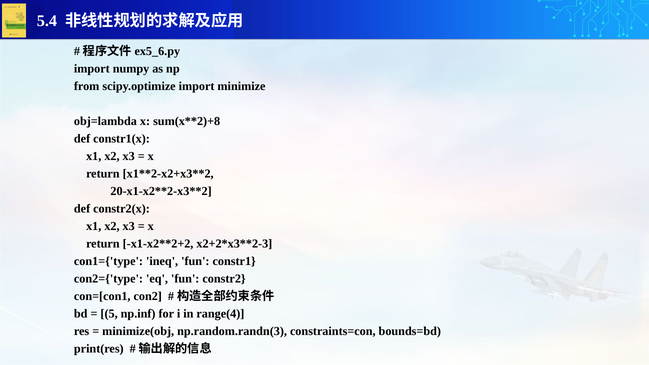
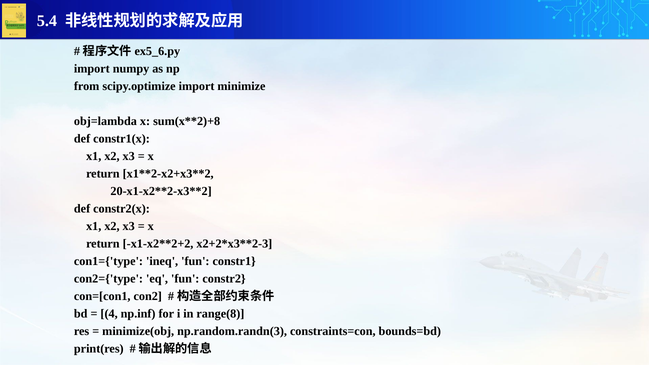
5: 5 -> 4 (109, 314)
range(4: range(4 -> range(8 (220, 314)
